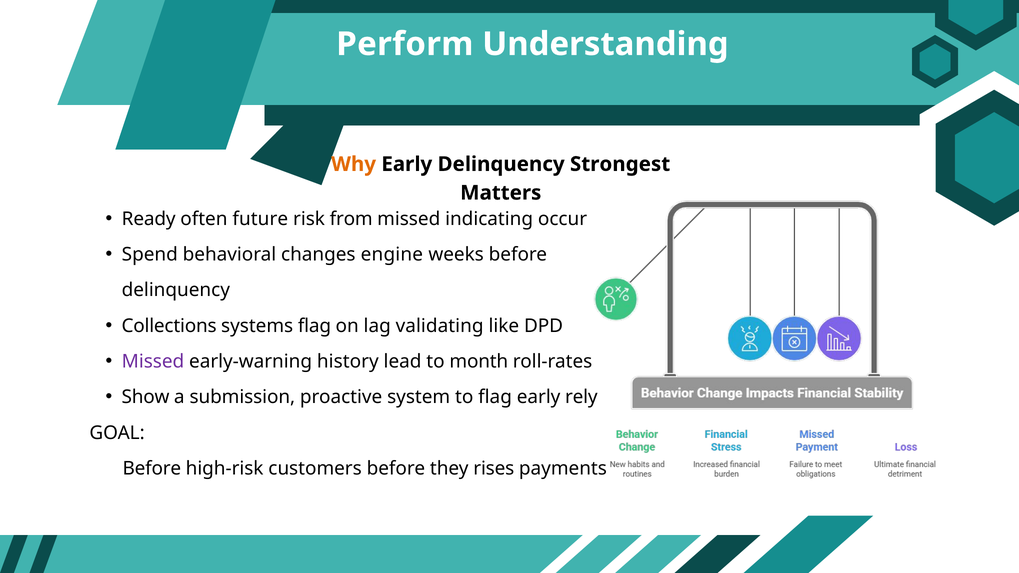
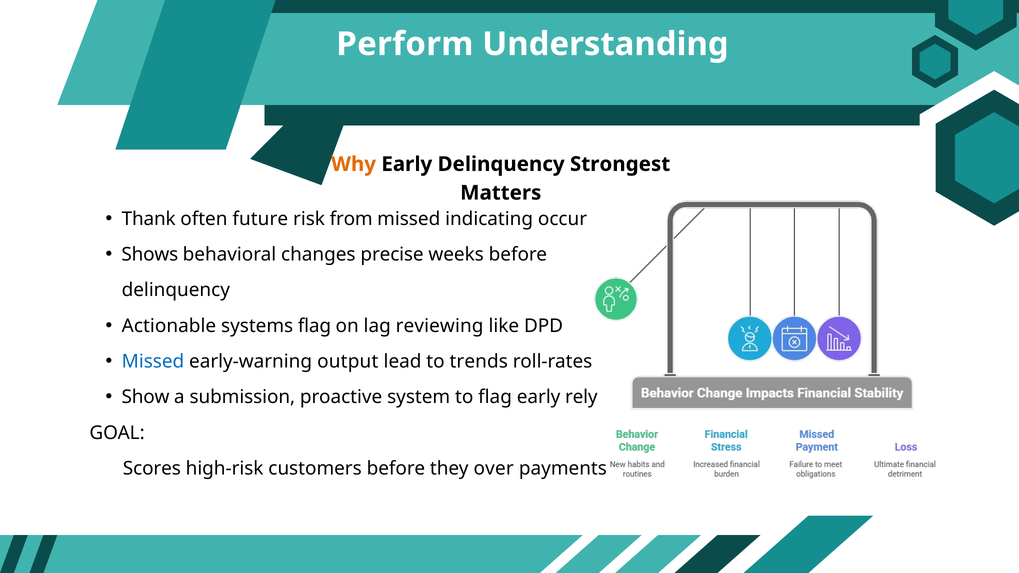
Ready: Ready -> Thank (149, 219)
Spend: Spend -> Shows (150, 255)
engine: engine -> precise (392, 255)
Collections: Collections -> Actionable (169, 326)
validating: validating -> reviewing (440, 326)
Missed colour: purple -> blue (153, 362)
history: history -> output (348, 362)
month: month -> trends (479, 362)
Before: Before -> Scores (152, 469)
rises: rises -> over (494, 469)
